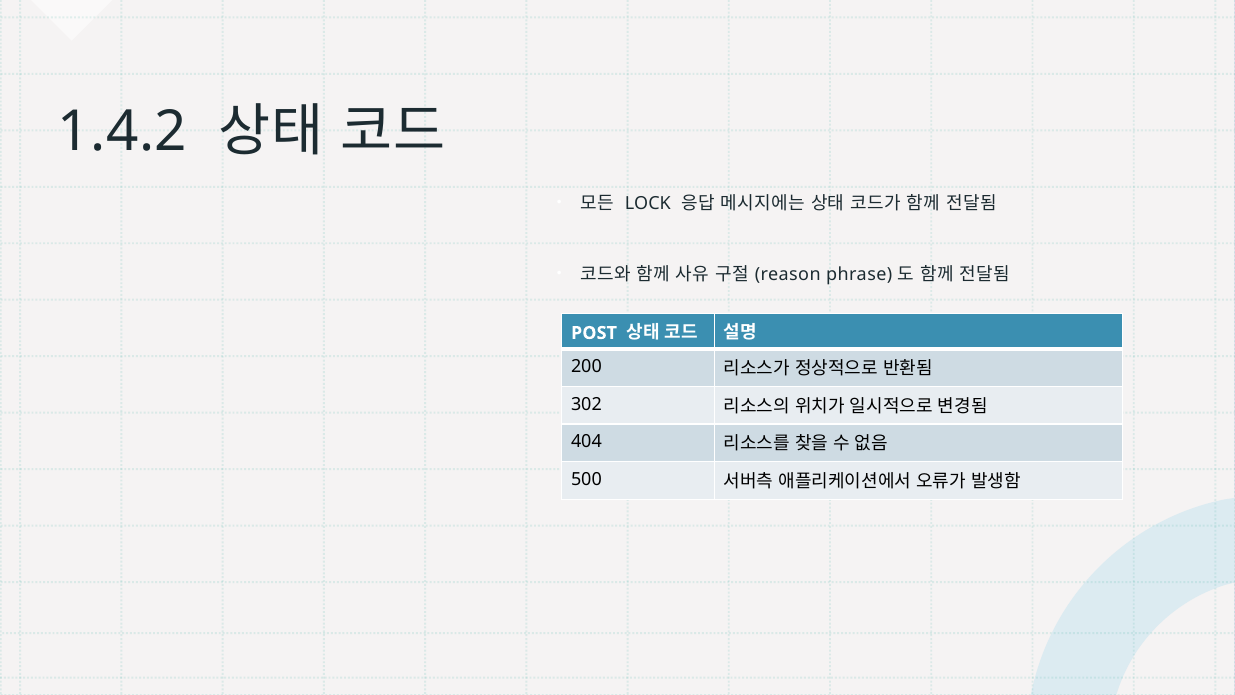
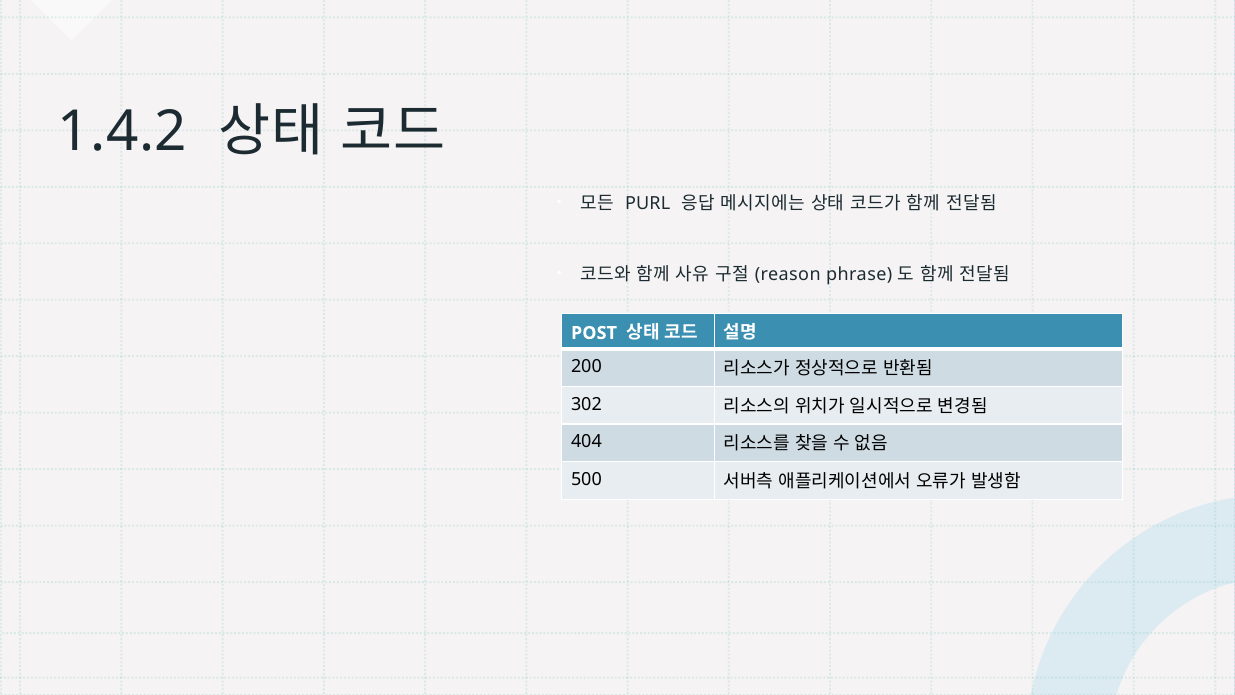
LOCK: LOCK -> PURL (648, 204)
